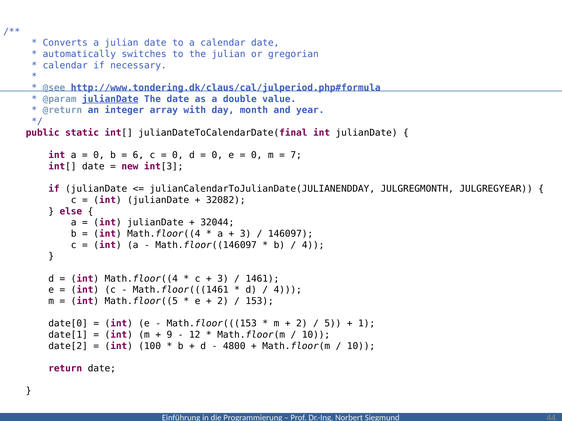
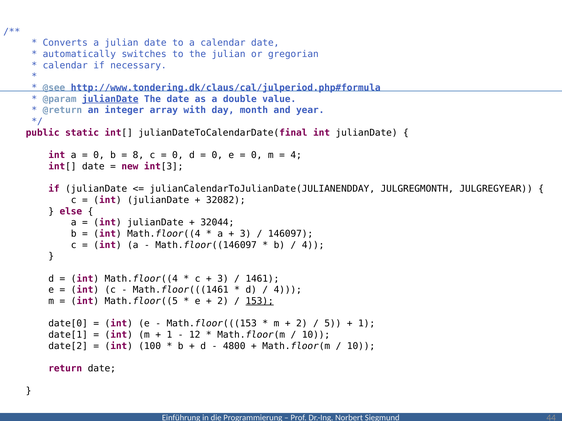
6: 6 -> 8 (138, 155)
7: 7 -> 4 (296, 155)
153 underline: none -> present (260, 301)
9: 9 -> 1 (169, 335)
